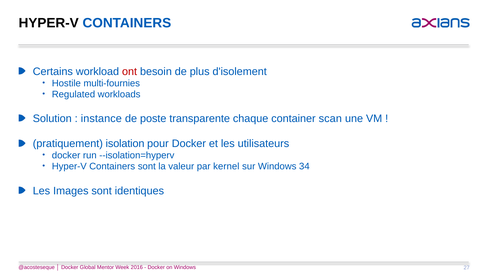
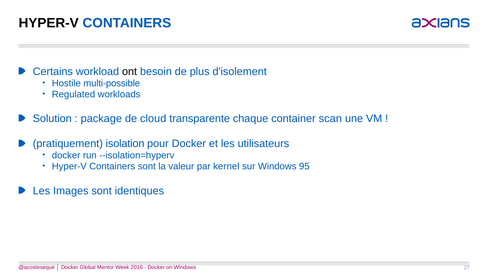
ont colour: red -> black (130, 72)
multi-fournies: multi-fournies -> multi-possible (112, 83)
instance: instance -> package (101, 119)
poste: poste -> cloud (153, 119)
34: 34 -> 95 (304, 166)
